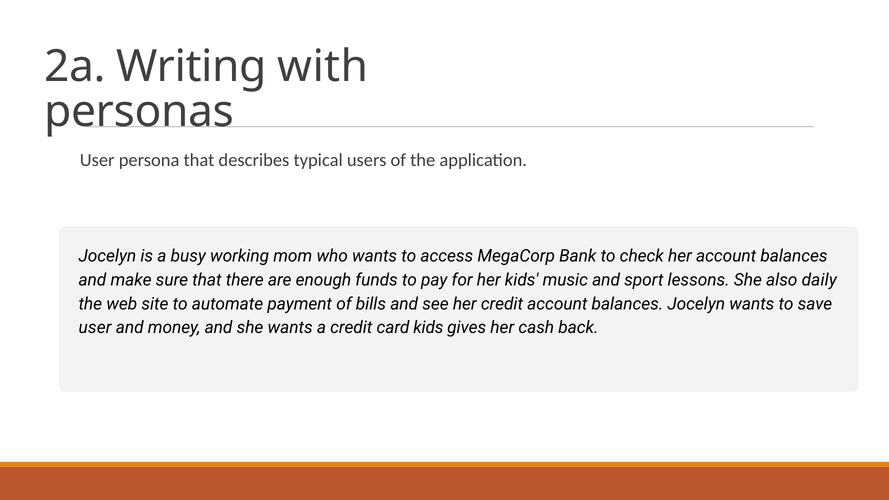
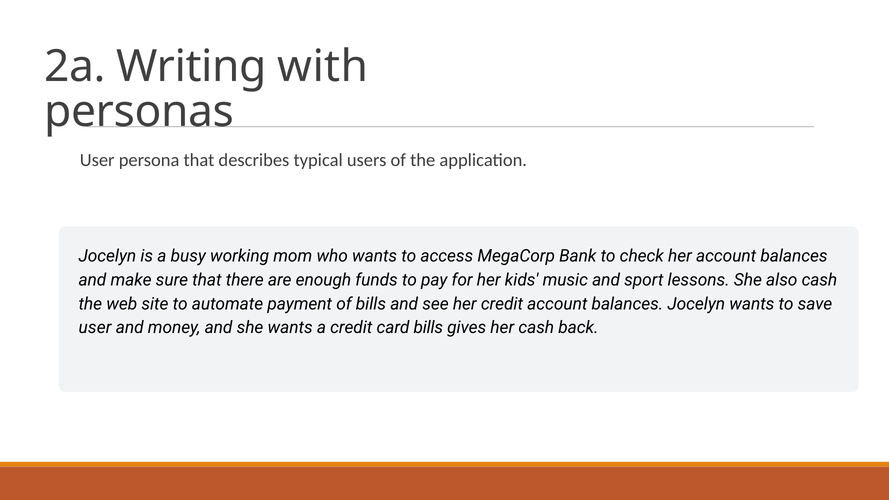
also daily: daily -> cash (819, 280)
card kids: kids -> bills (428, 328)
